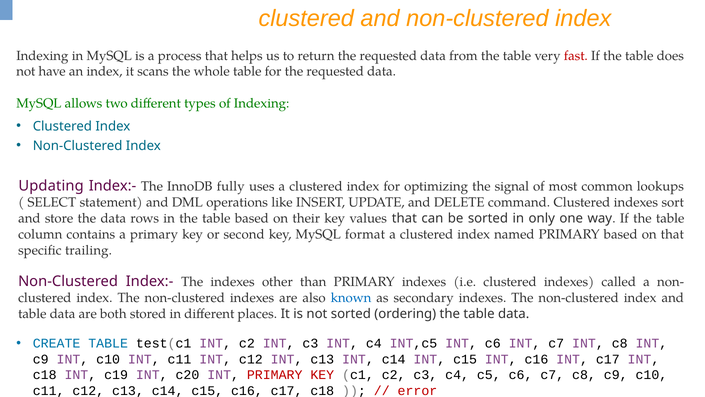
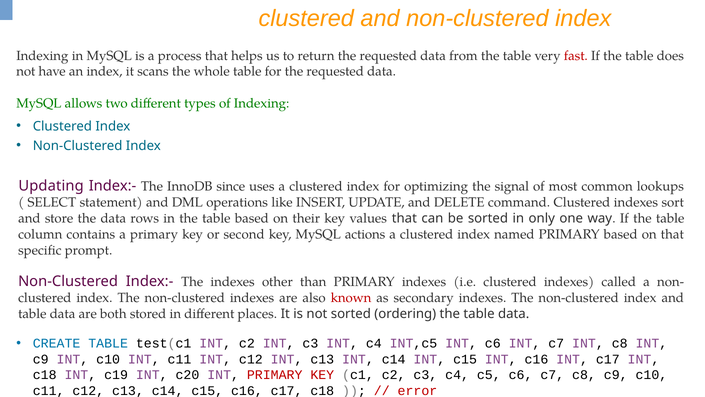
fully: fully -> since (231, 186)
format: format -> actions (365, 234)
trailing: trailing -> prompt (89, 250)
known colour: blue -> red (351, 298)
